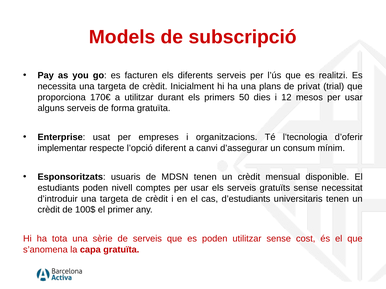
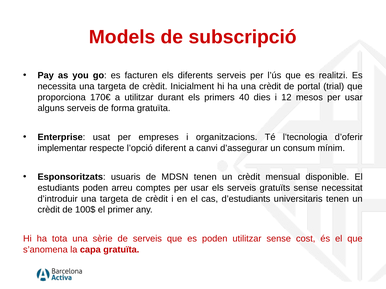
una plans: plans -> crèdit (270, 87)
privat: privat -> portal (309, 87)
50: 50 -> 40 (244, 97)
nivell: nivell -> arreu (122, 188)
